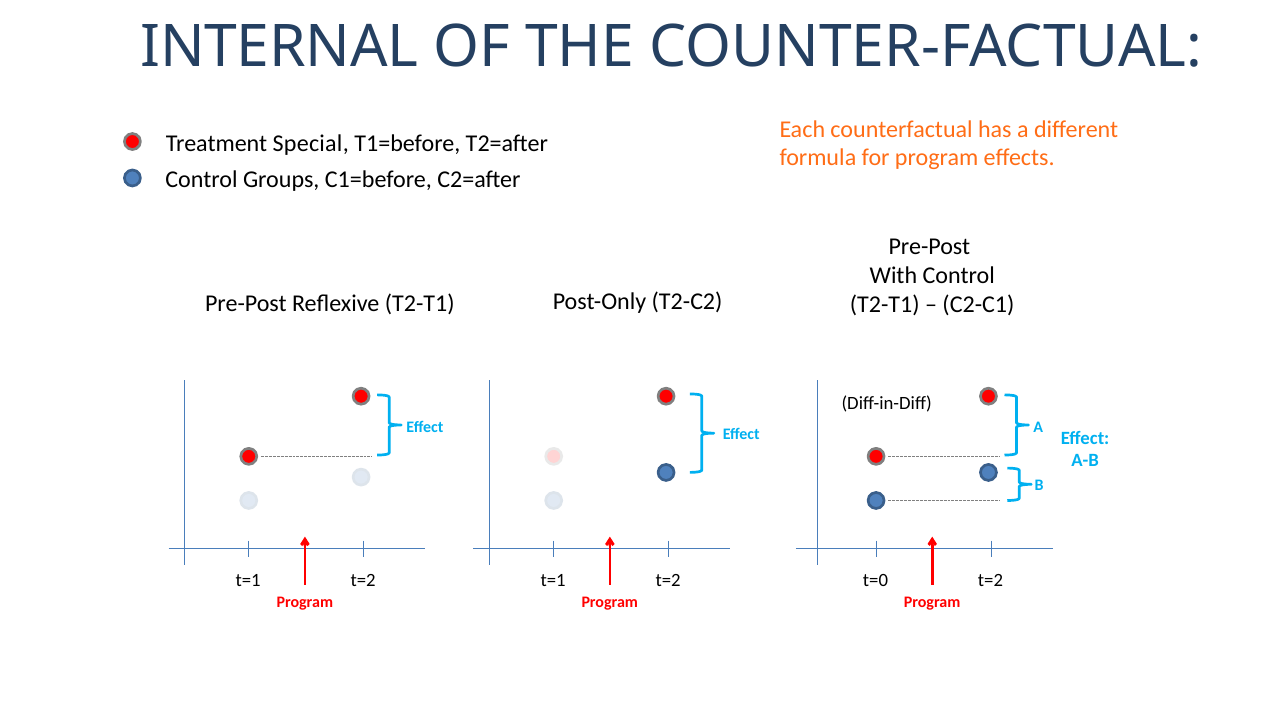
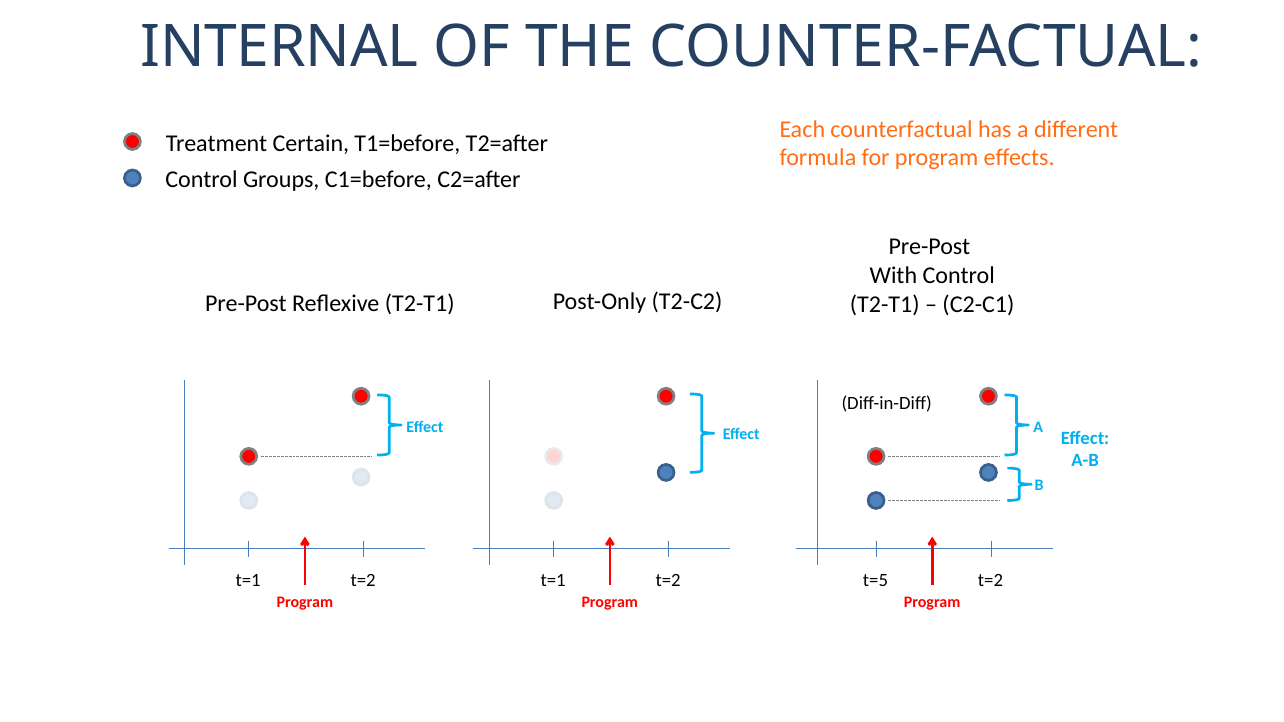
Special: Special -> Certain (311, 143)
t=0: t=0 -> t=5 (875, 580)
